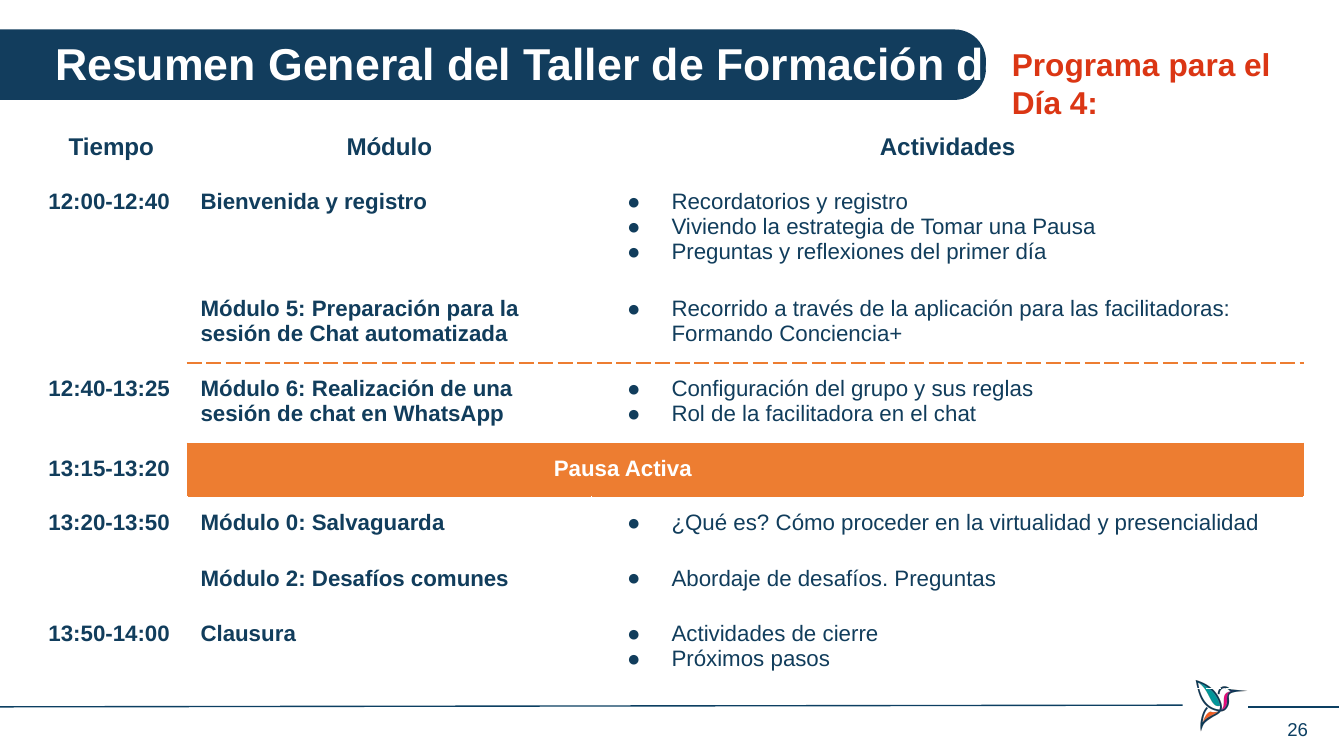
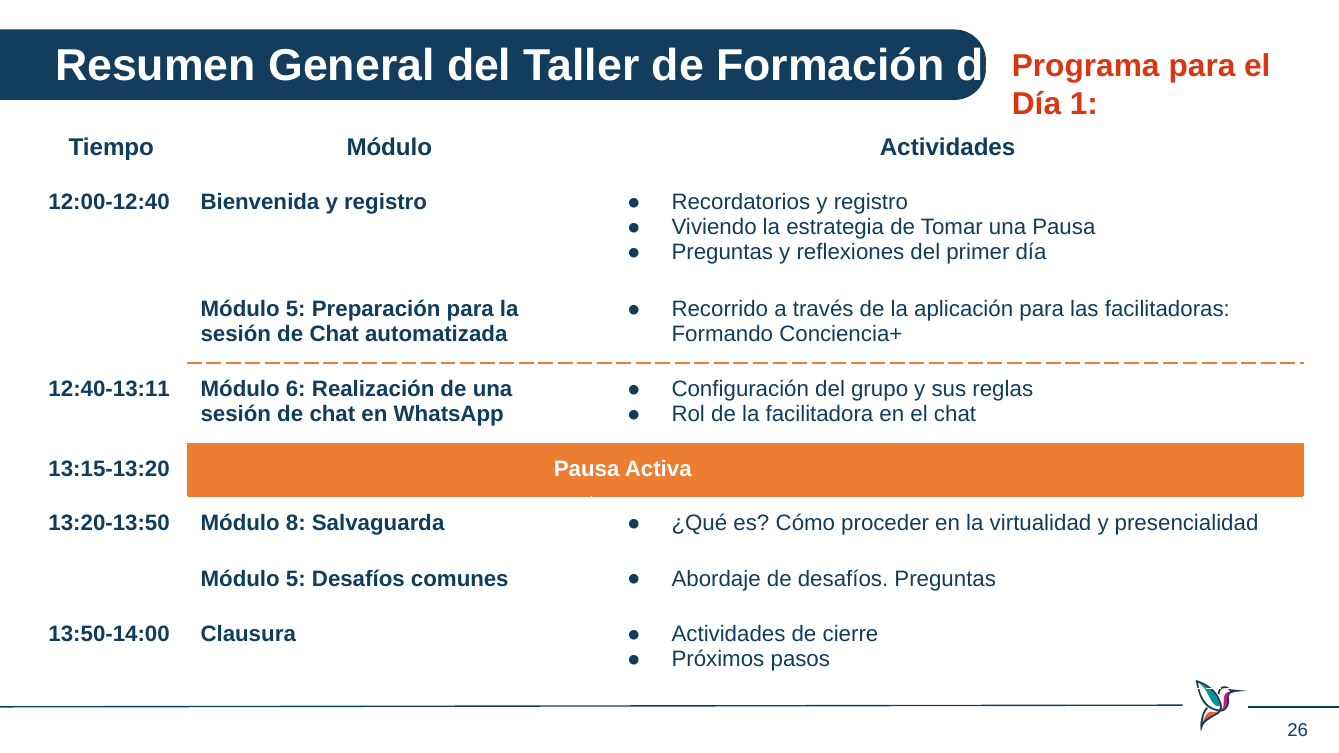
4: 4 -> 1 (1084, 105)
12:40-13:25: 12:40-13:25 -> 12:40-13:11 (109, 389)
0: 0 -> 8 (296, 523)
2: 2 -> 5 (296, 579)
